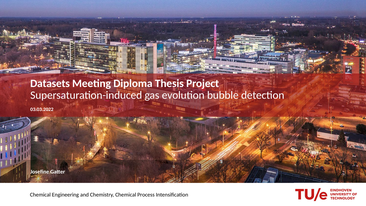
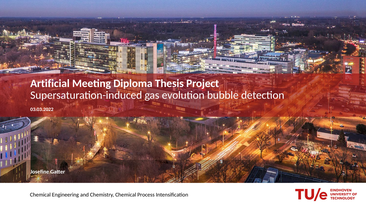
Datasets: Datasets -> Artificial (50, 83)
